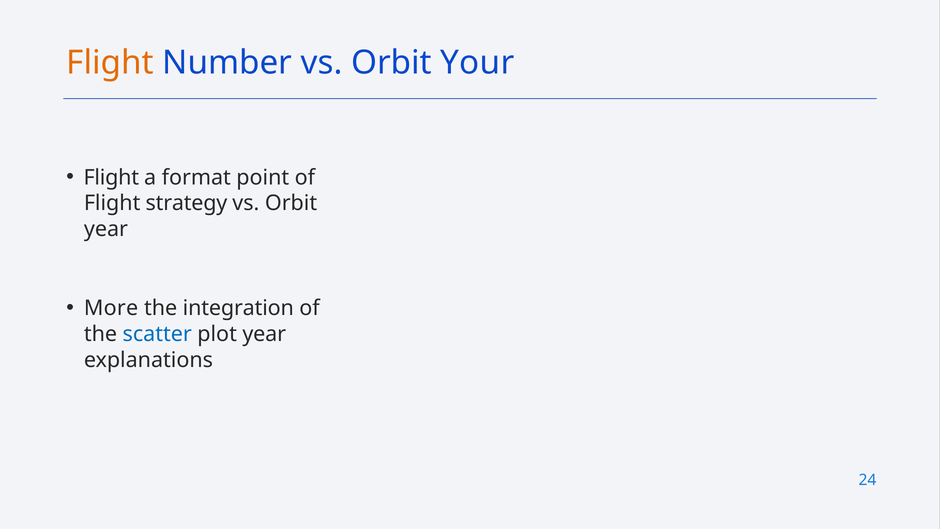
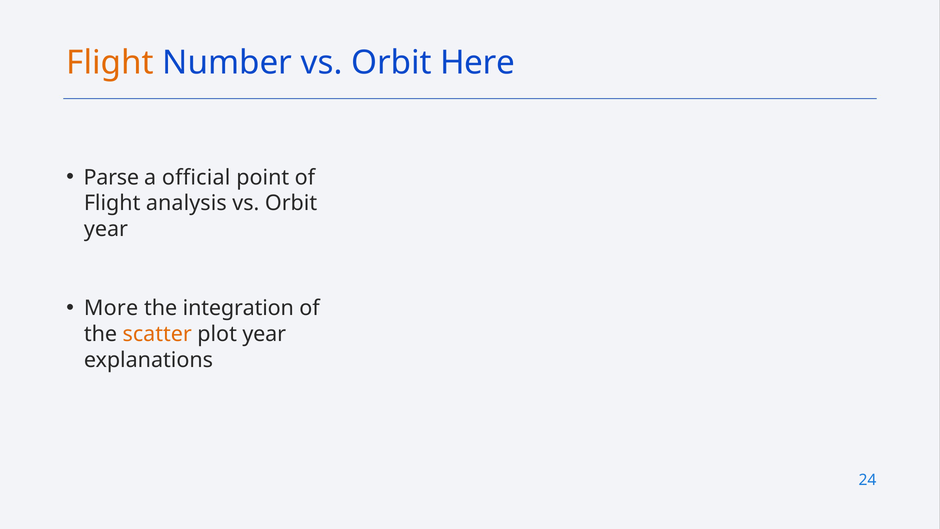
Your: Your -> Here (478, 63)
Flight: Flight -> Parse (111, 177)
format: format -> official (196, 177)
strategy: strategy -> analysis (186, 203)
scatter colour: blue -> orange (157, 334)
